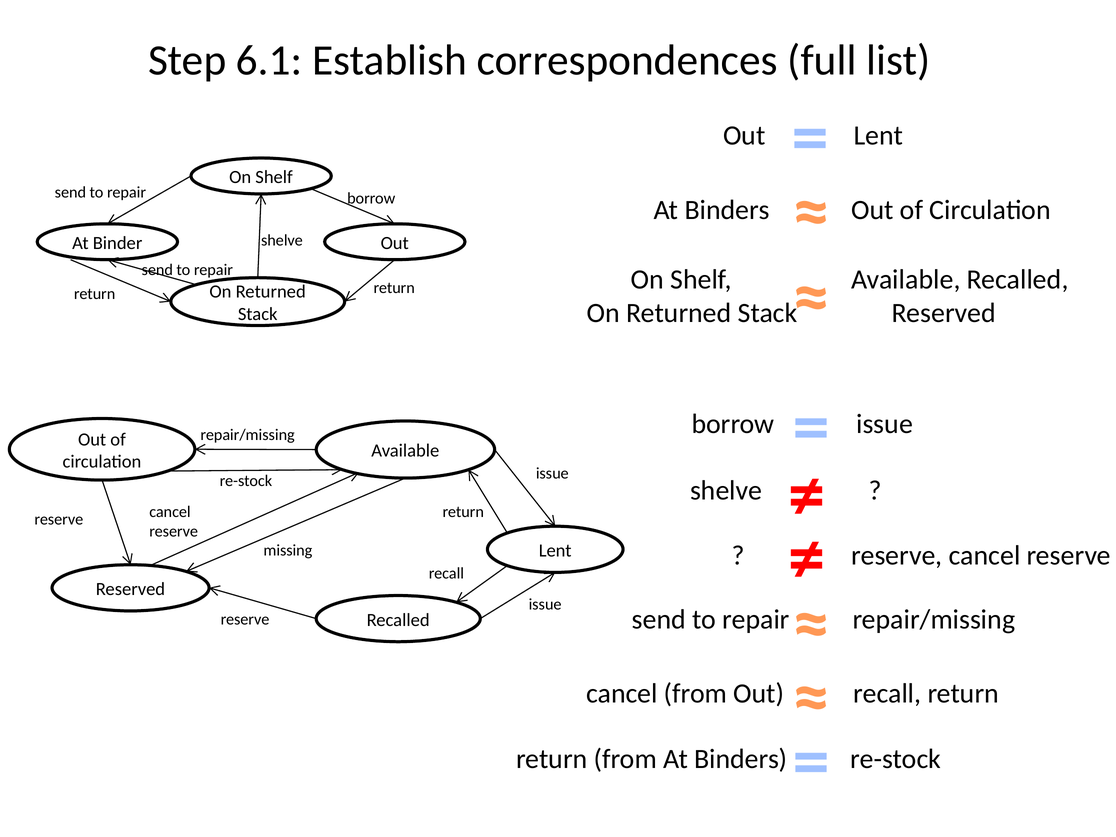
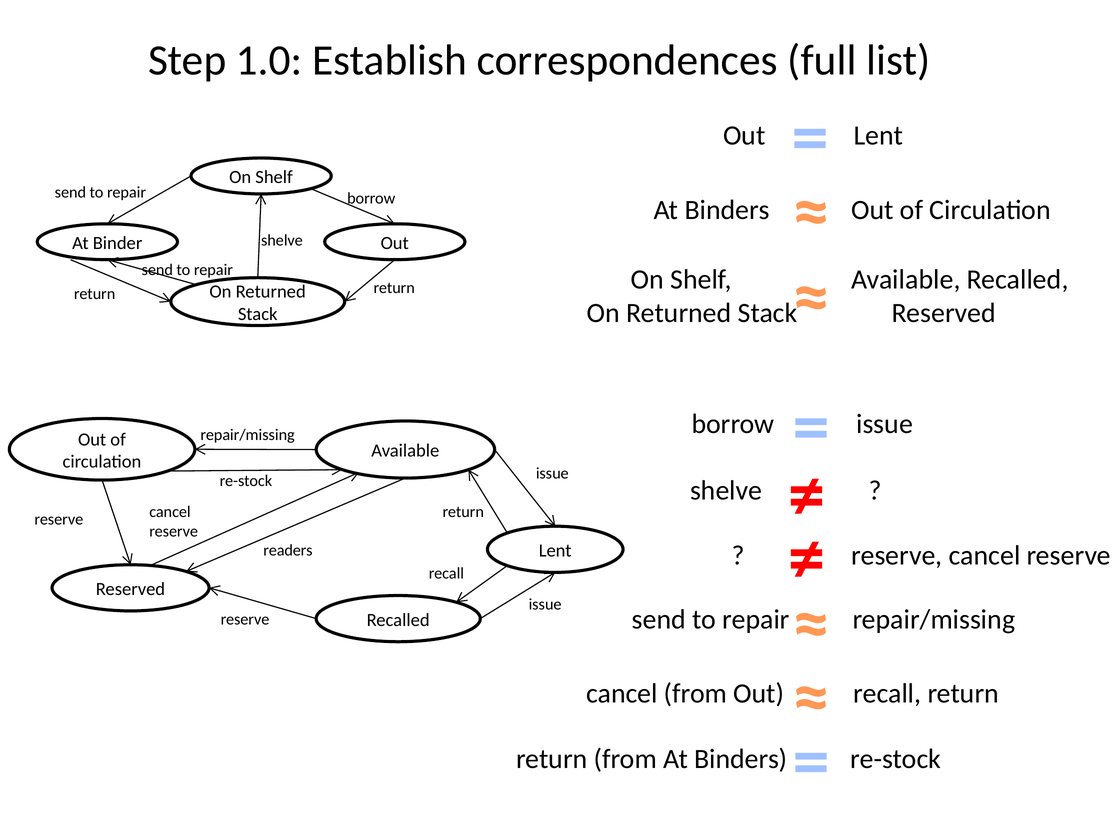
6.1: 6.1 -> 1.0 (269, 61)
missing: missing -> readers (288, 550)
